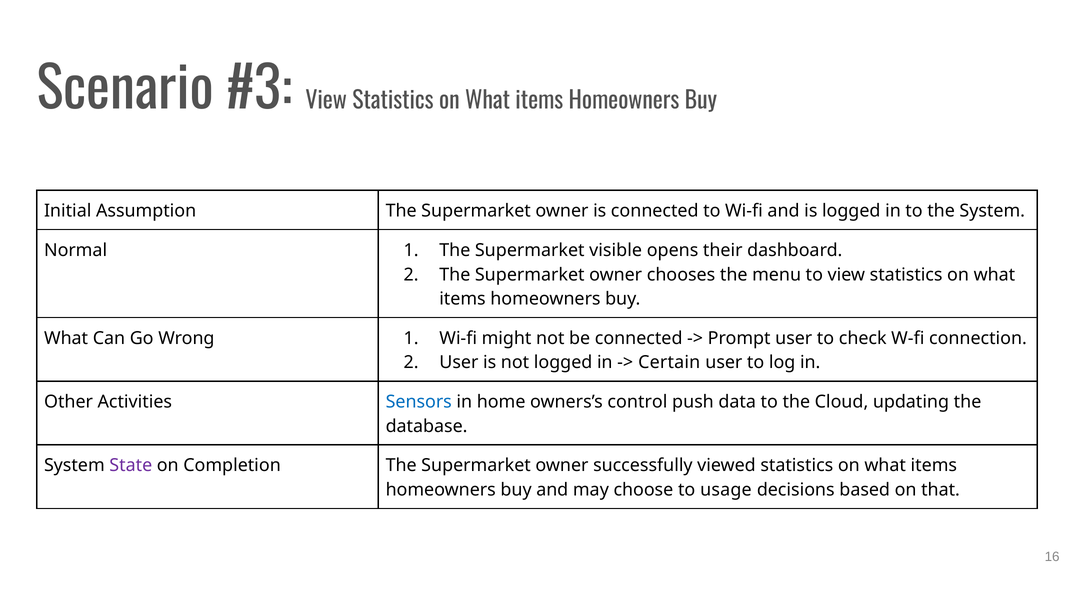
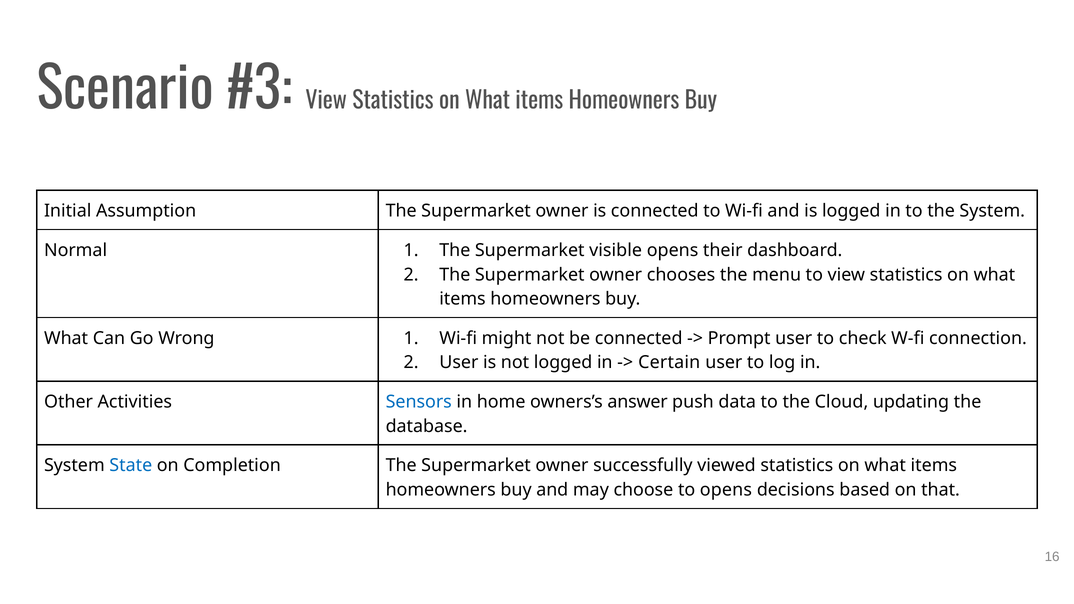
control: control -> answer (638, 402)
State colour: purple -> blue (131, 466)
to usage: usage -> opens (726, 490)
